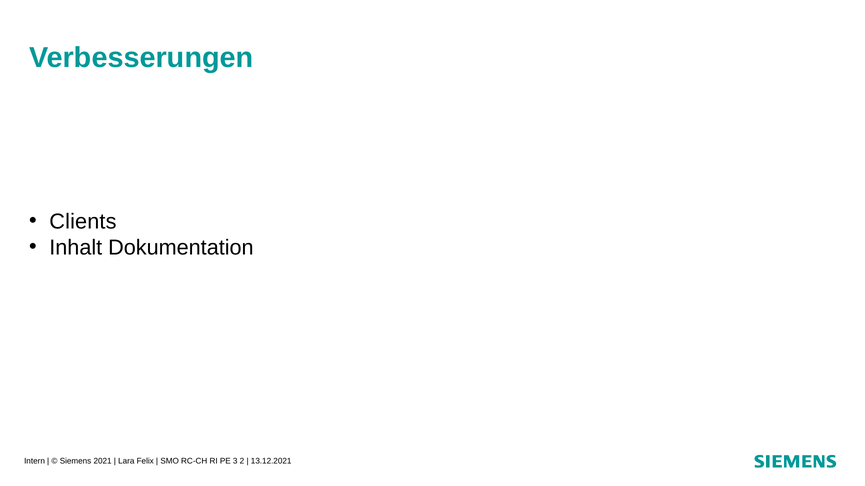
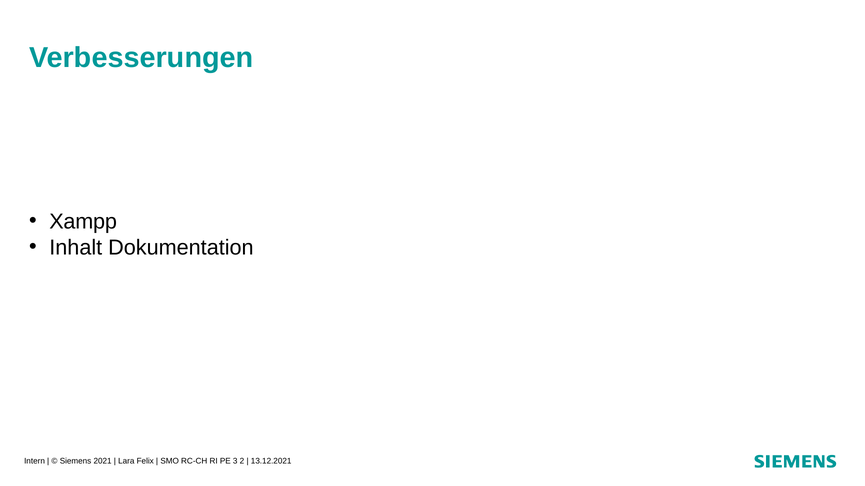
Clients: Clients -> Xampp (83, 222)
